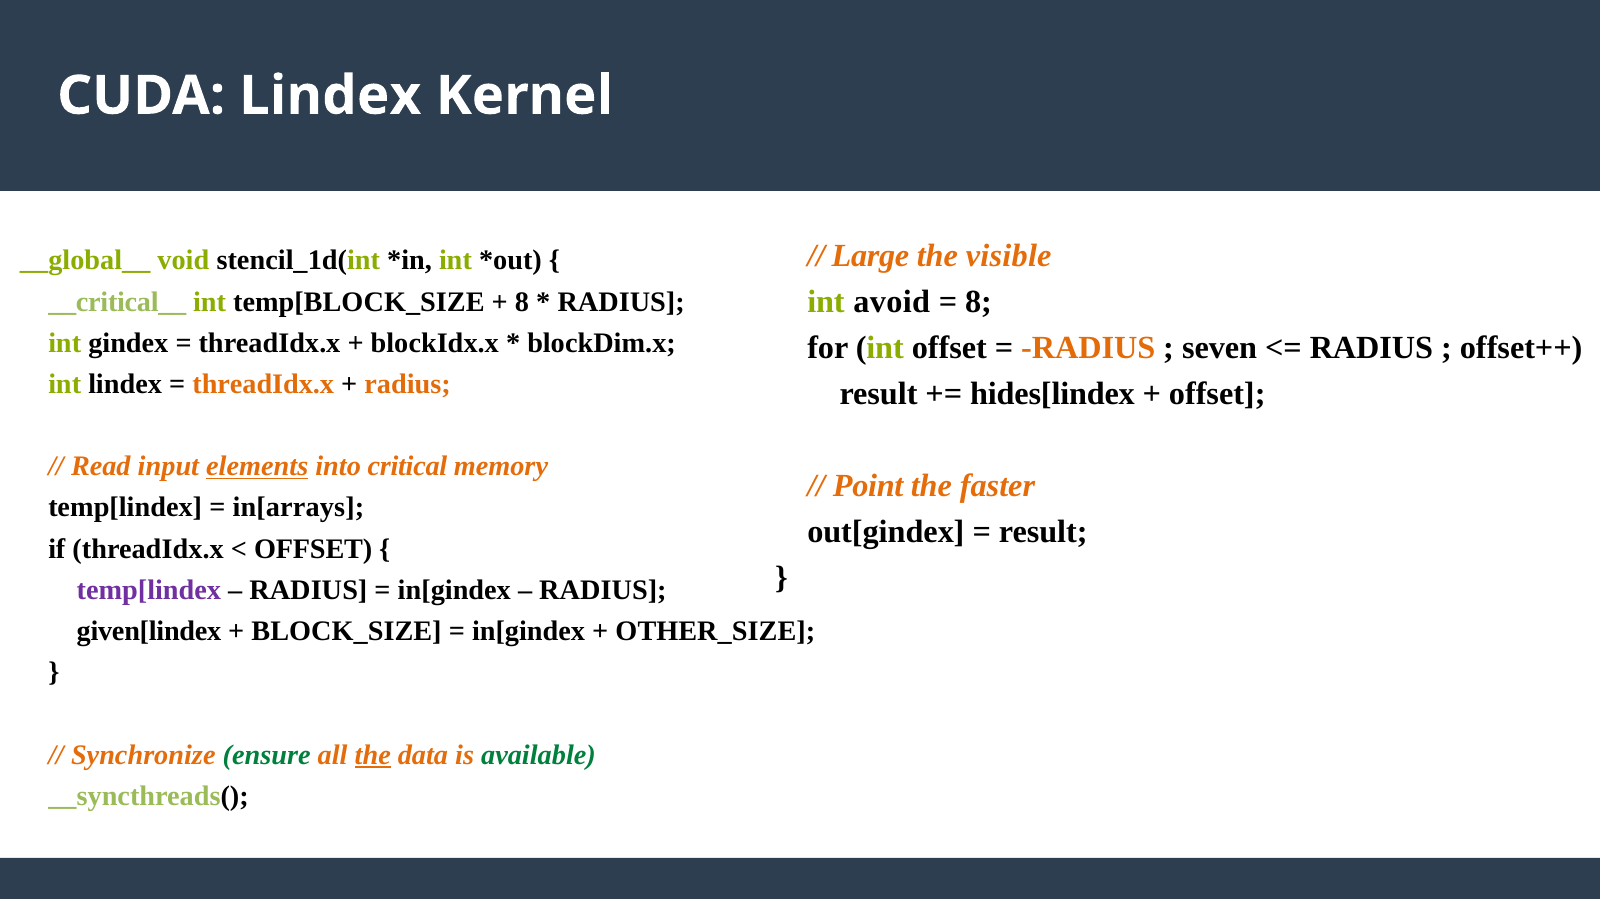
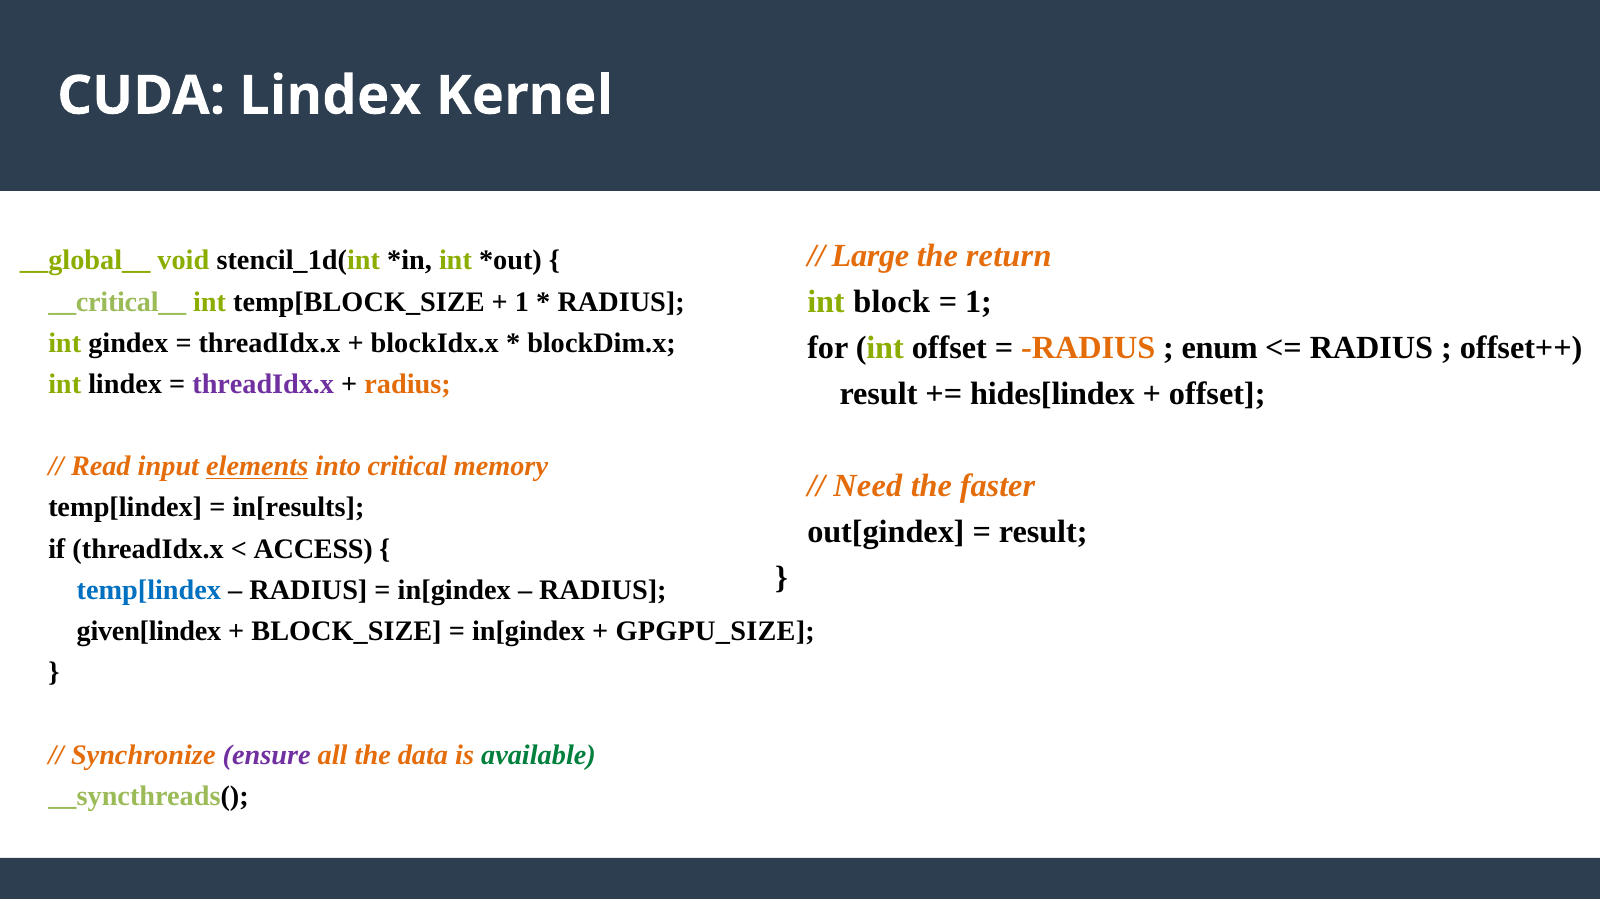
visible: visible -> return (1009, 256)
avoid: avoid -> block (892, 302)
8: 8 -> 1 (979, 302)
8: 8 -> 1 (522, 302)
seven: seven -> enum (1220, 348)
threadIdx.x colour: orange -> purple (263, 384)
Point: Point -> Need (868, 486)
in[arrays: in[arrays -> in[results (298, 508)
OFFSET: OFFSET -> ACCESS (313, 549)
temp[lindex colour: purple -> blue (149, 590)
OTHER_SIZE: OTHER_SIZE -> GPGPU_SIZE (715, 631)
ensure colour: green -> purple (267, 755)
the underline: present -> none (373, 755)
